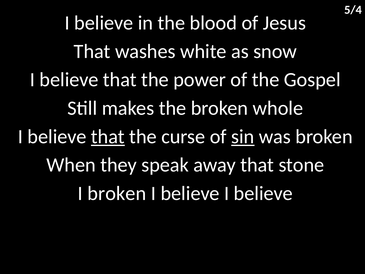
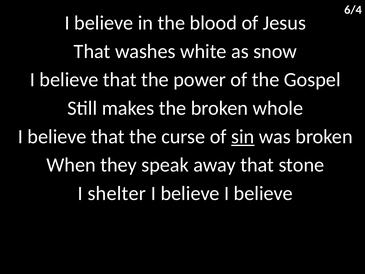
5/4: 5/4 -> 6/4 (353, 10)
that underline: present -> none (108, 136)
I broken: broken -> shelter (117, 193)
